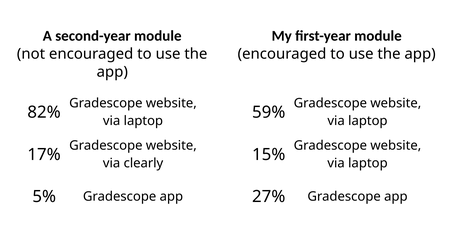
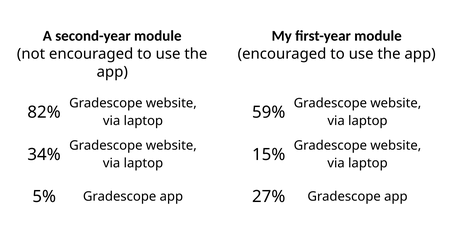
17%: 17% -> 34% (44, 155)
clearly: clearly -> laptop (143, 164)
